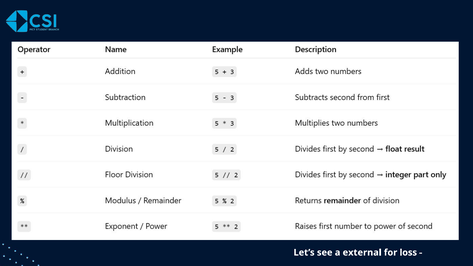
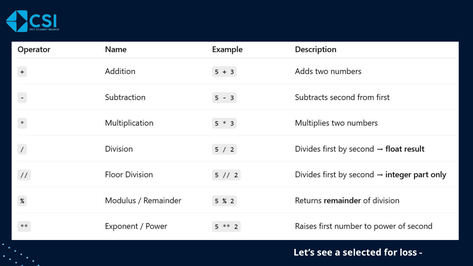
external: external -> selected (362, 253)
